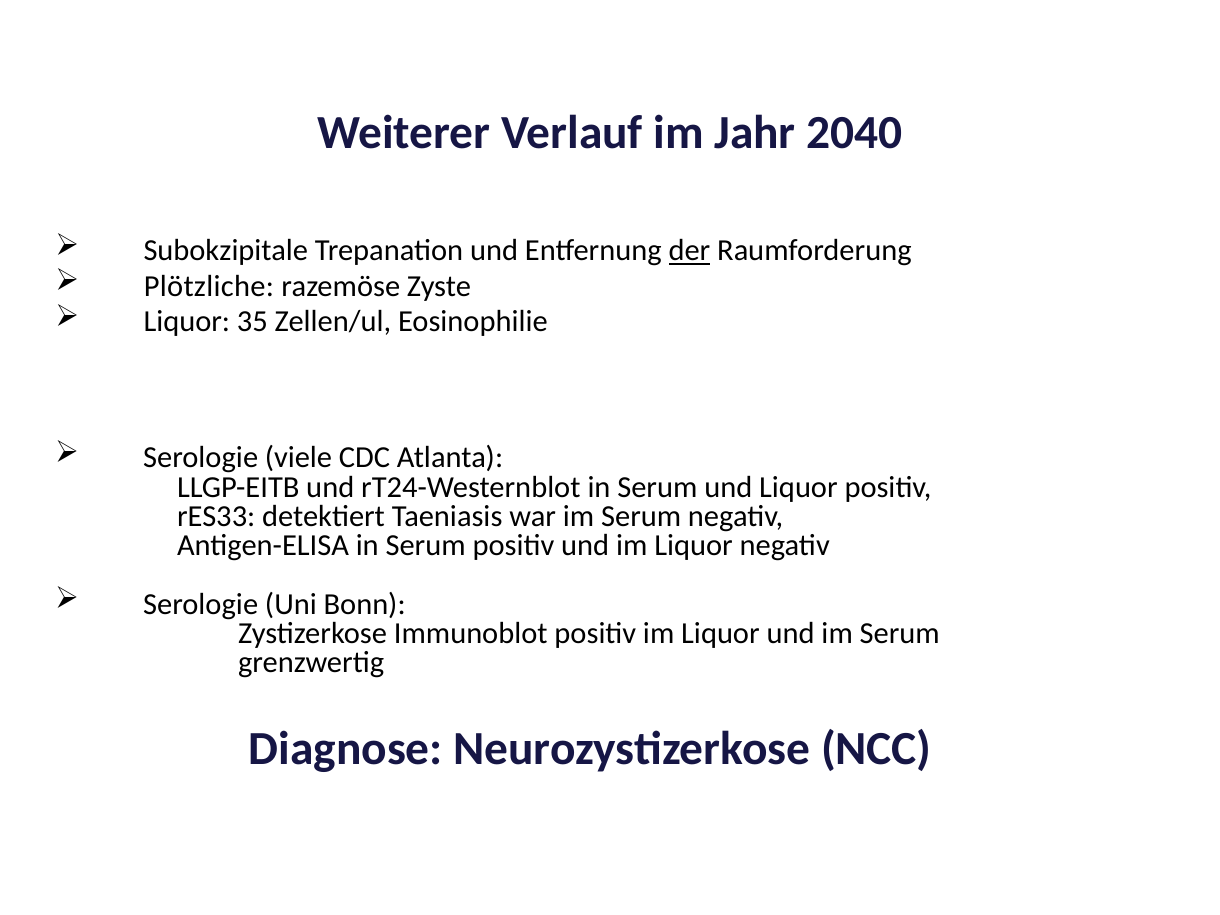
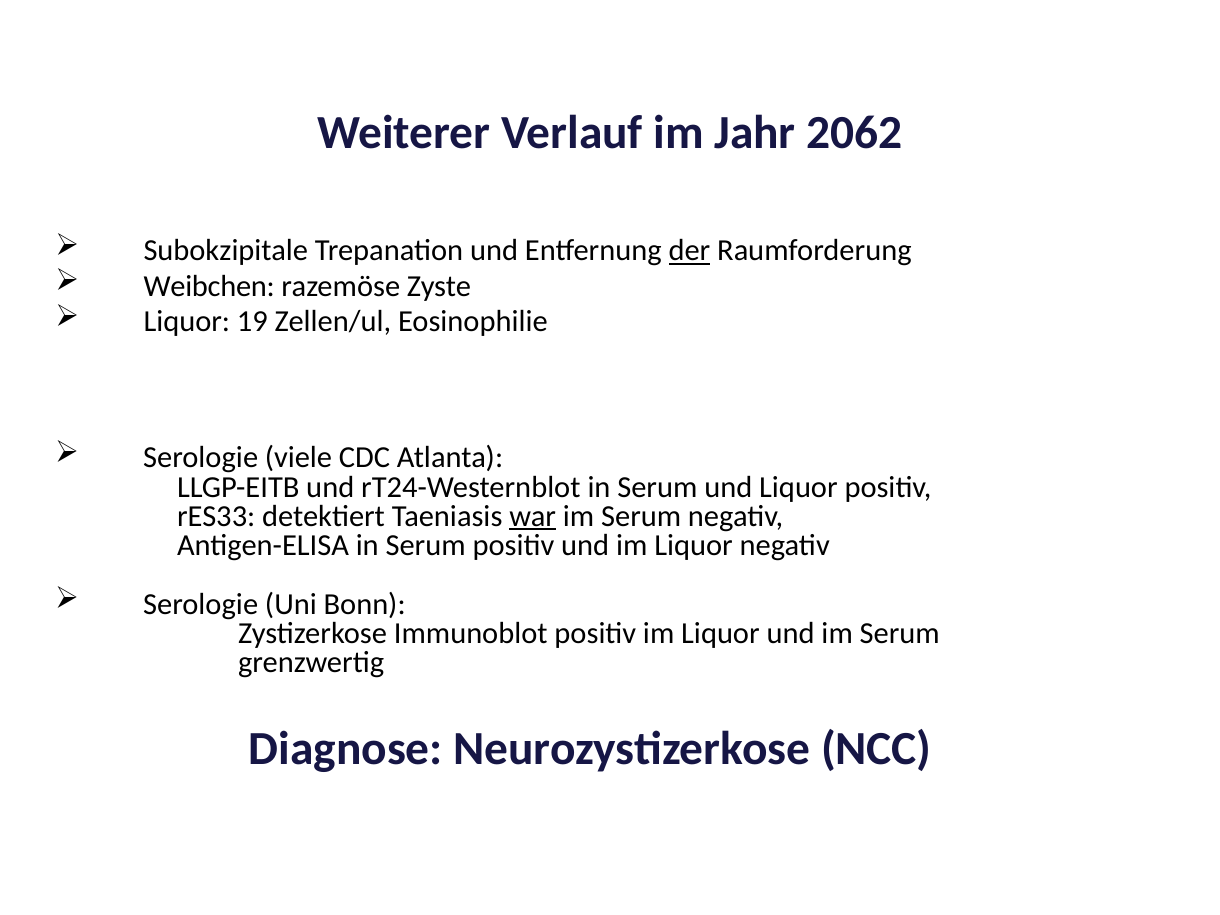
2040: 2040 -> 2062 (854, 132)
Plötzliche: Plötzliche -> Weibchen (209, 286)
35: 35 -> 19 (252, 321)
war underline: none -> present (533, 516)
